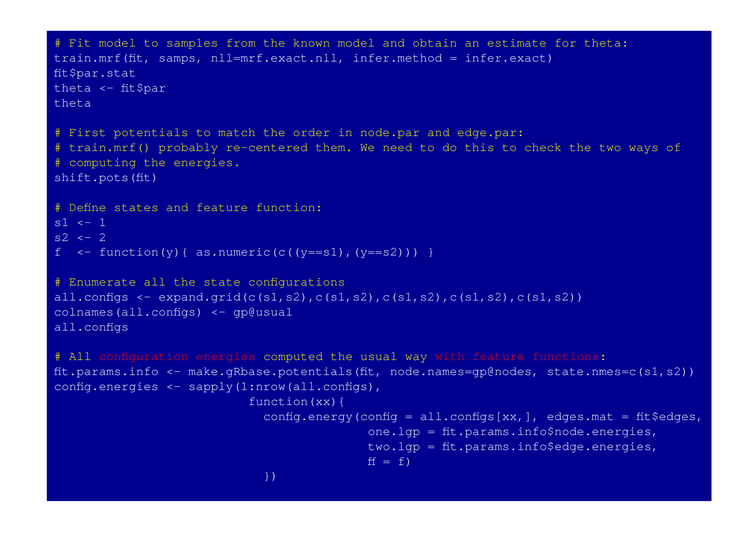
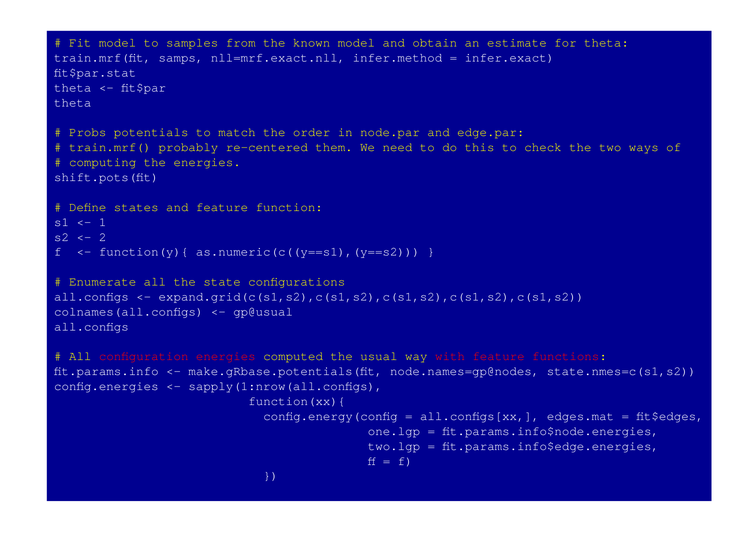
First: First -> Probs (88, 132)
